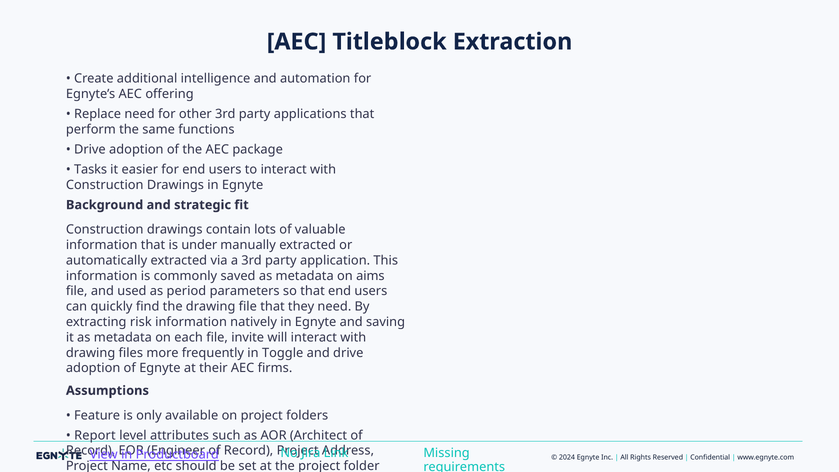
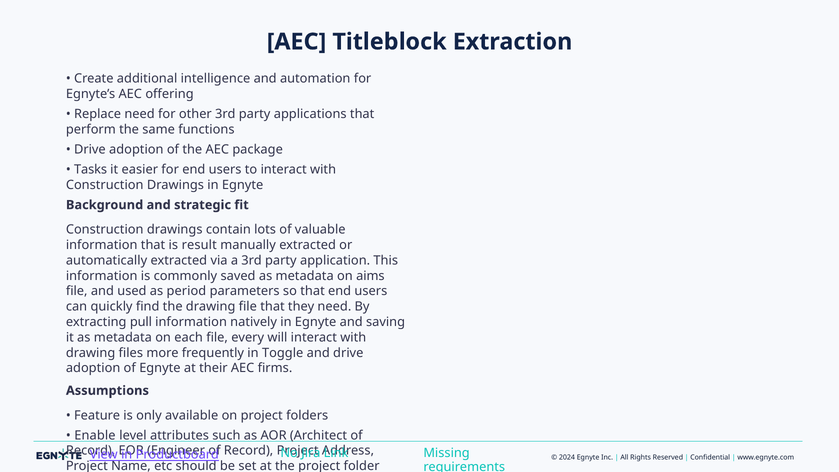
under: under -> result (199, 245)
risk: risk -> pull (141, 322)
invite: invite -> every (248, 337)
Report: Report -> Enable (95, 435)
